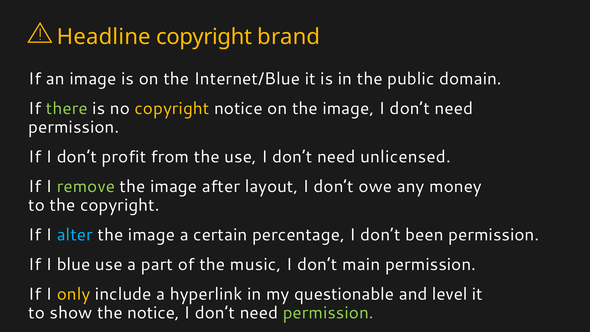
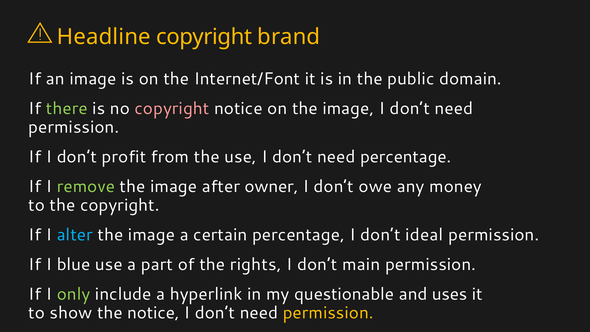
Internet/Blue: Internet/Blue -> Internet/Font (247, 79)
copyright colour: yellow -> pink (172, 109)
need unlicensed: unlicensed -> percentage (406, 157)
layout: layout -> owner (271, 186)
been: been -> ideal (424, 235)
music: music -> rights (256, 264)
only colour: yellow -> light green (74, 294)
level: level -> uses (450, 294)
permission colour: light green -> yellow (328, 313)
